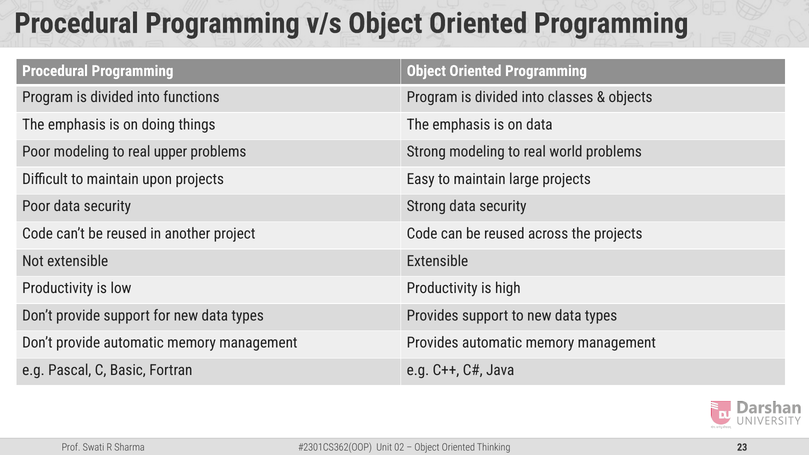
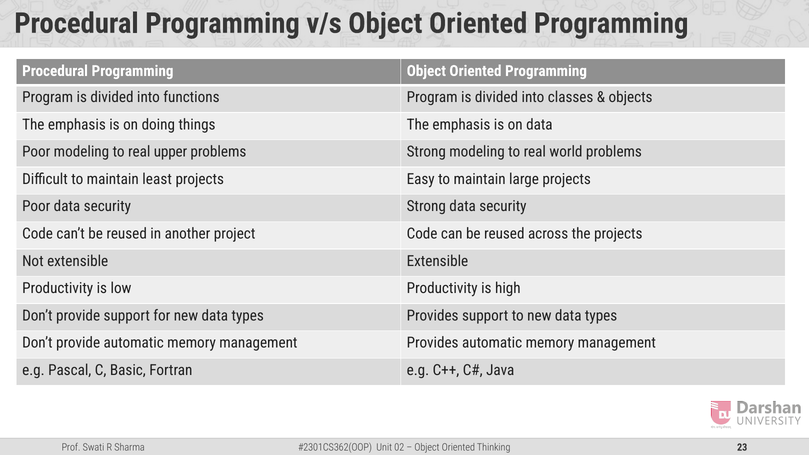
upon: upon -> least (157, 179)
